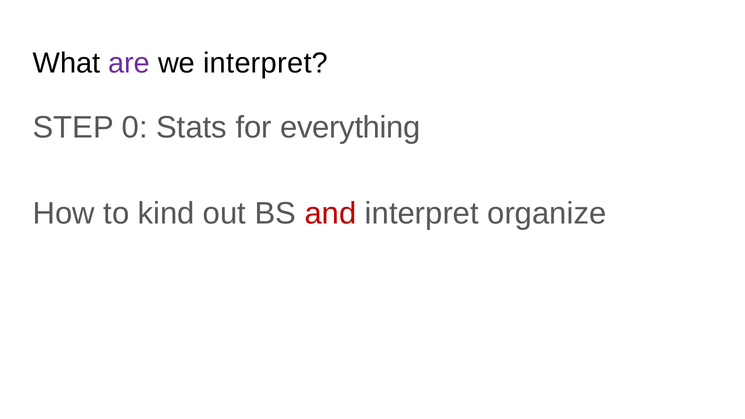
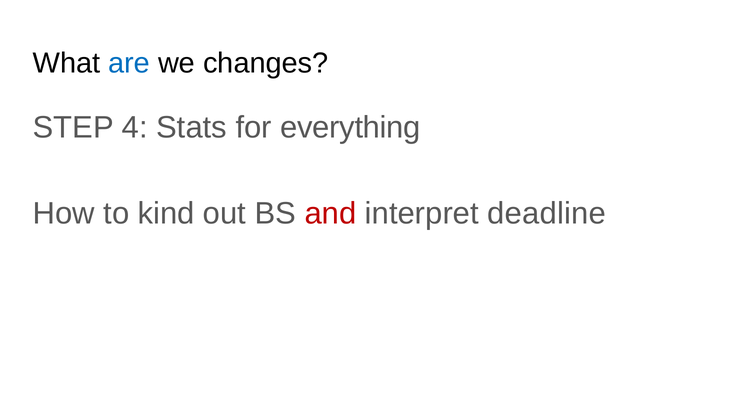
are colour: purple -> blue (129, 63)
we interpret: interpret -> changes (266, 63)
0: 0 -> 4 (135, 128)
organize: organize -> deadline (547, 213)
